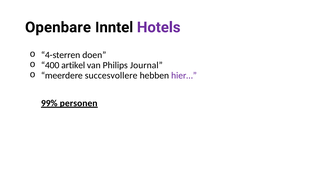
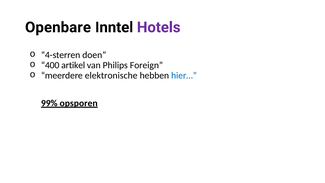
Journal: Journal -> Foreign (146, 65)
succesvollere: succesvollere -> elektronische (111, 75)
hier… colour: purple -> blue (184, 75)
personen: personen -> opsporen (79, 103)
